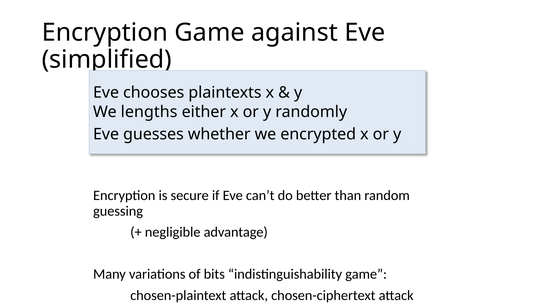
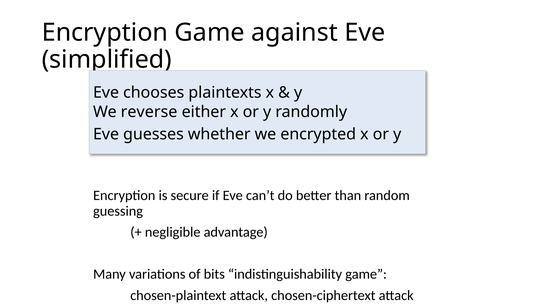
lengths: lengths -> reverse (149, 112)
